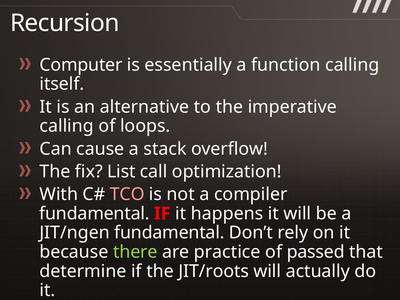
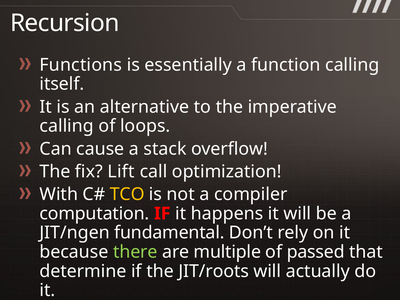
Computer: Computer -> Functions (81, 65)
List: List -> Lift (121, 172)
TCO colour: pink -> yellow (127, 194)
fundamental: fundamental -> computation (94, 214)
practice: practice -> multiple (227, 252)
